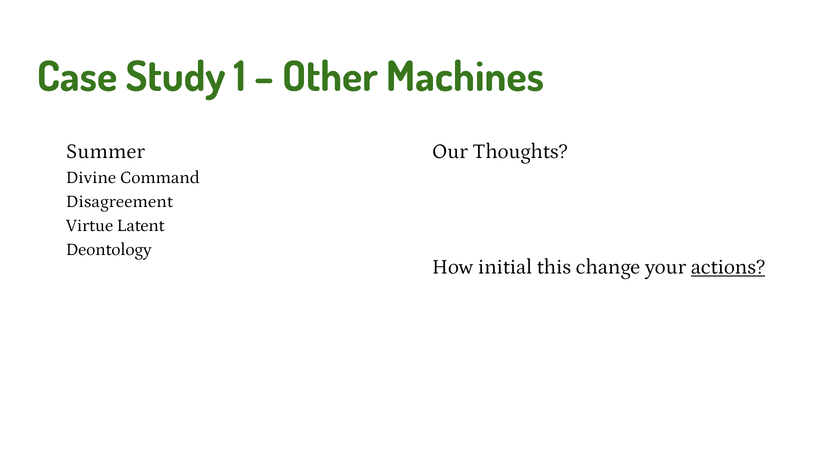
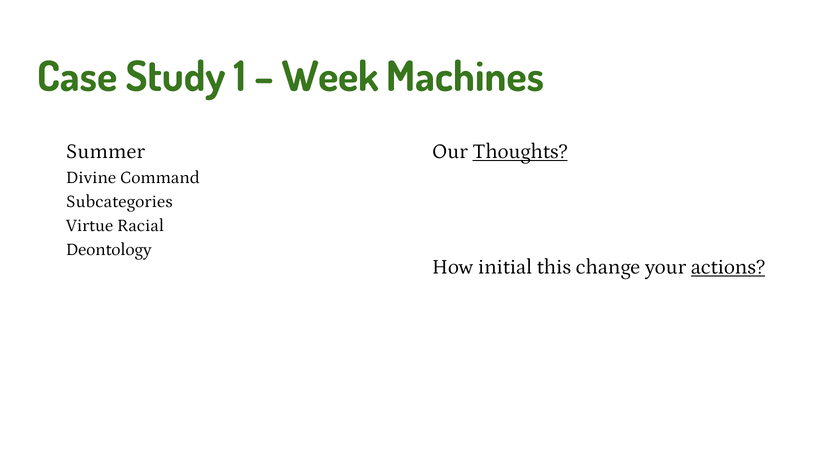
Other: Other -> Week (330, 77)
Thoughts underline: none -> present (520, 151)
Disagreement: Disagreement -> Subcategories (119, 201)
Latent: Latent -> Racial (141, 225)
